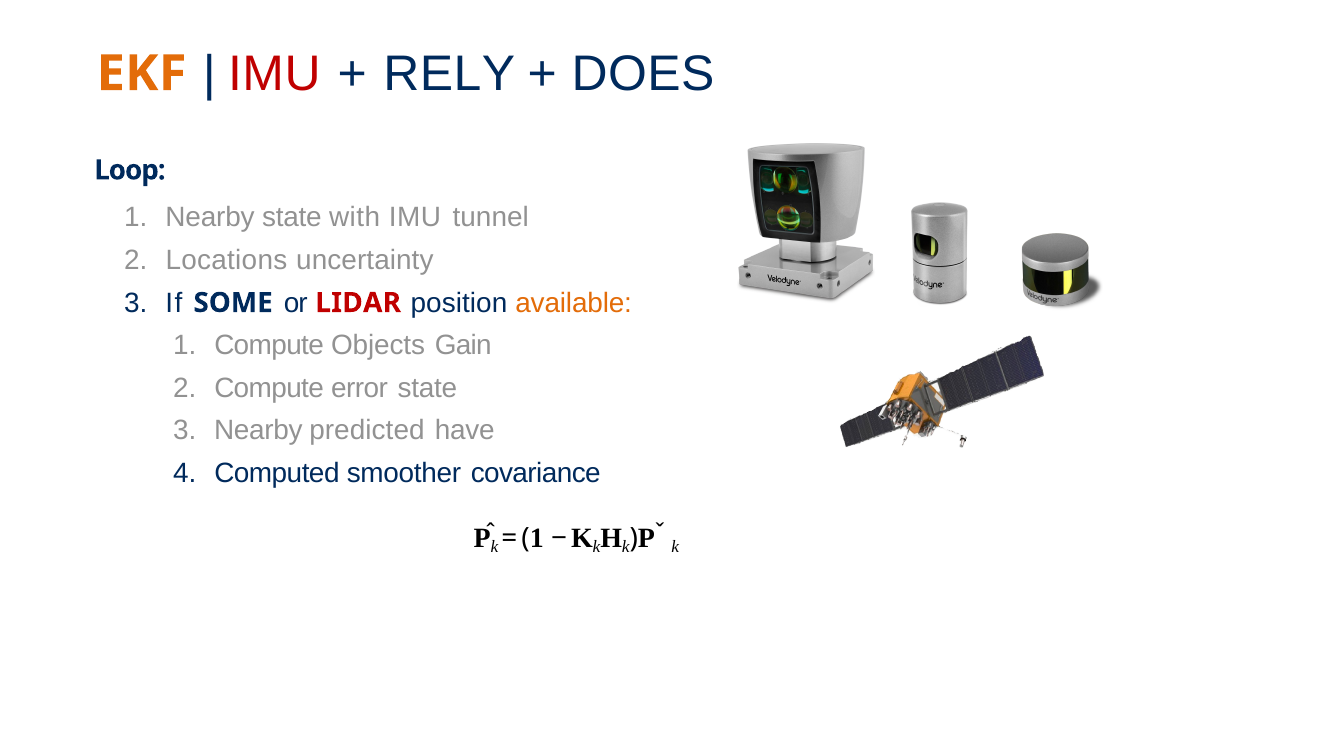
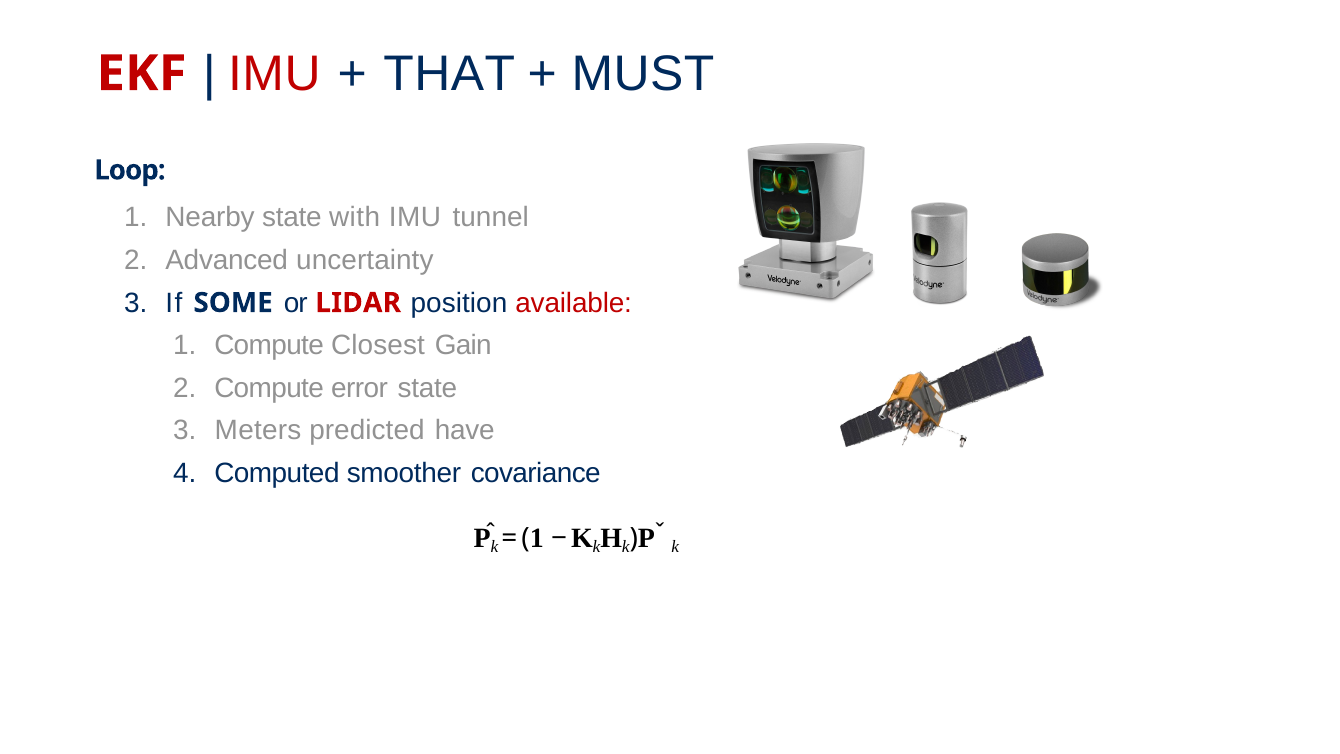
EKF colour: orange -> red (142, 74)
RELY: RELY -> THAT (449, 74)
DOES: DOES -> MUST (643, 74)
Locations: Locations -> Advanced (227, 260)
available colour: orange -> red (574, 303)
Objects: Objects -> Closest (378, 345)
Nearby: Nearby -> Meters (258, 430)
